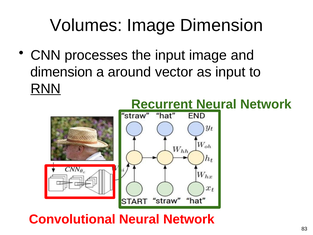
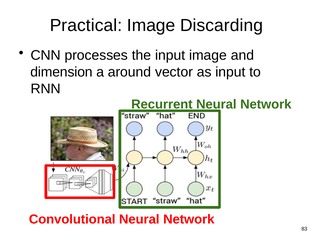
Volumes: Volumes -> Practical (86, 25)
Image Dimension: Dimension -> Discarding (222, 25)
RNN underline: present -> none (46, 89)
